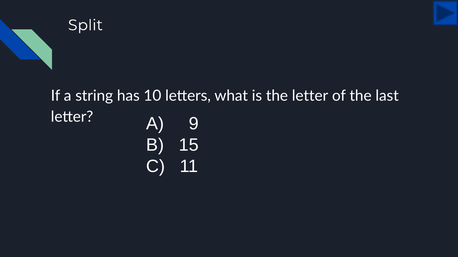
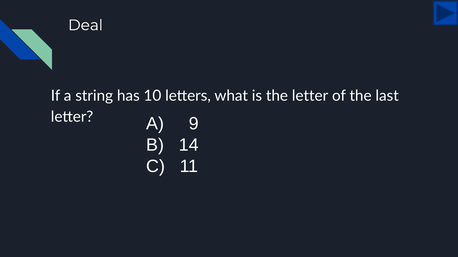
Split: Split -> Deal (86, 25)
15: 15 -> 14 (189, 145)
